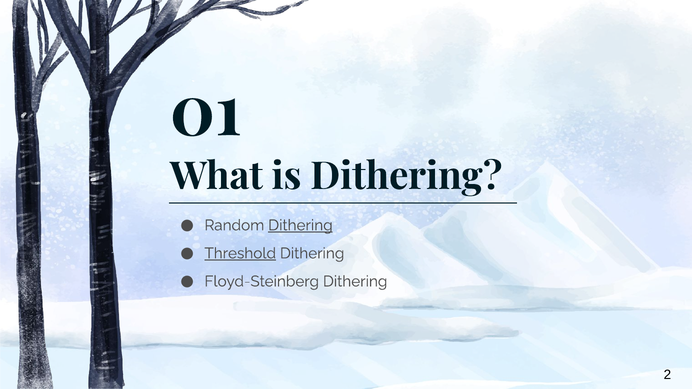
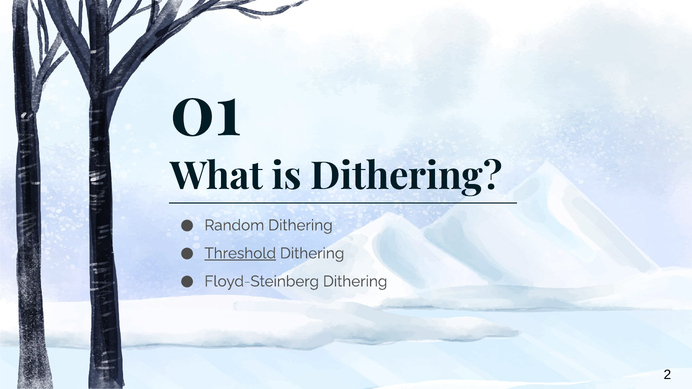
Dithering underline: present -> none (300, 225)
